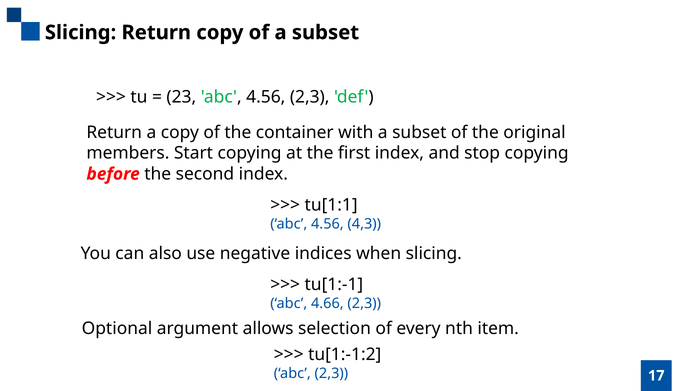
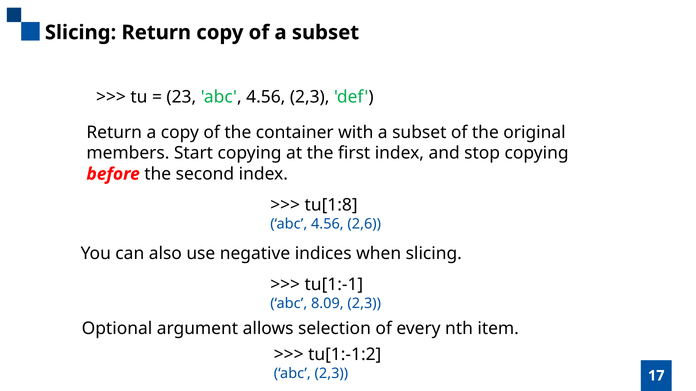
tu[1:1: tu[1:1 -> tu[1:8 (331, 205)
4,3: 4,3 -> 2,6 (364, 224)
4.66: 4.66 -> 8.09 (327, 304)
